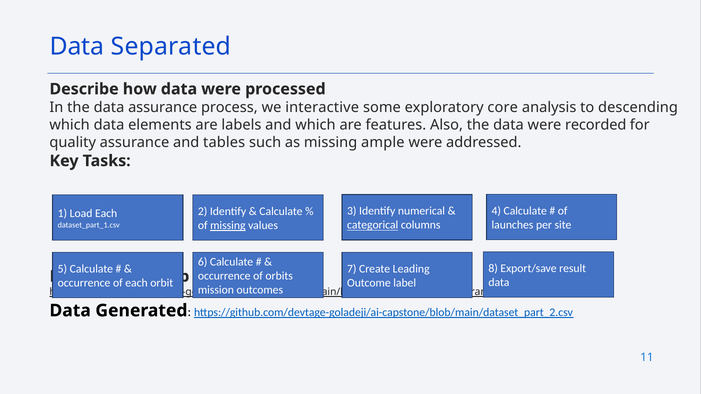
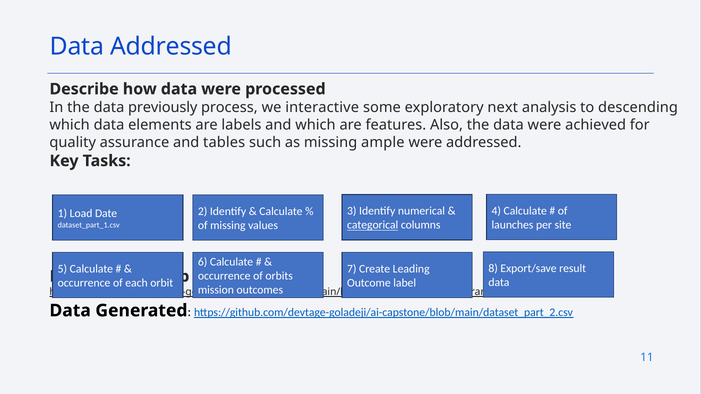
Data Separated: Separated -> Addressed (171, 47)
data assurance: assurance -> previously (163, 107)
core: core -> next (503, 107)
recorded: recorded -> achieved (596, 125)
Load Each: Each -> Date (106, 214)
missing underline: present -> none (228, 226)
